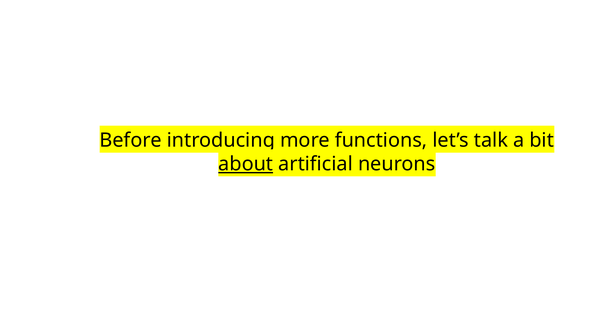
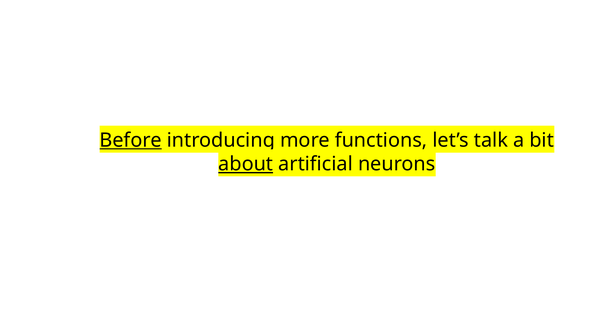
Before underline: none -> present (131, 140)
